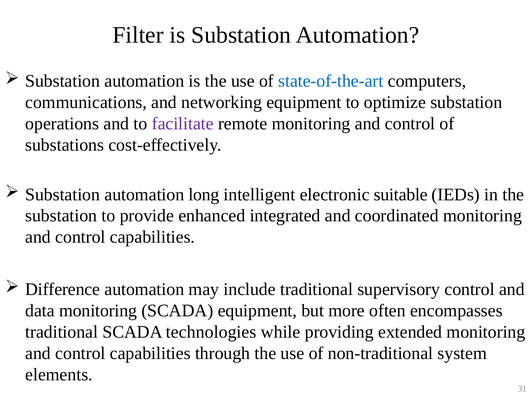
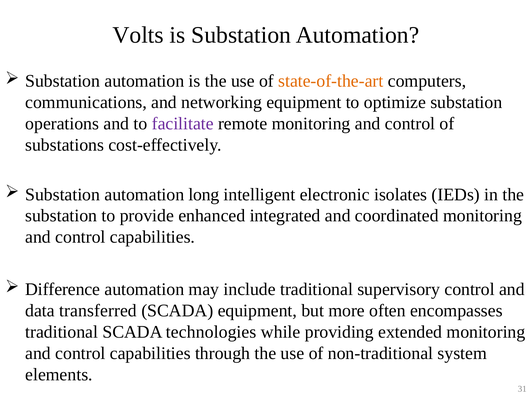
Filter: Filter -> Volts (138, 35)
state-of-the-art colour: blue -> orange (331, 81)
suitable: suitable -> isolates (401, 195)
data monitoring: monitoring -> transferred (98, 311)
